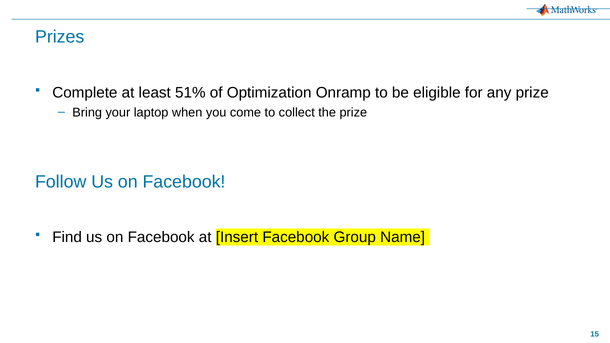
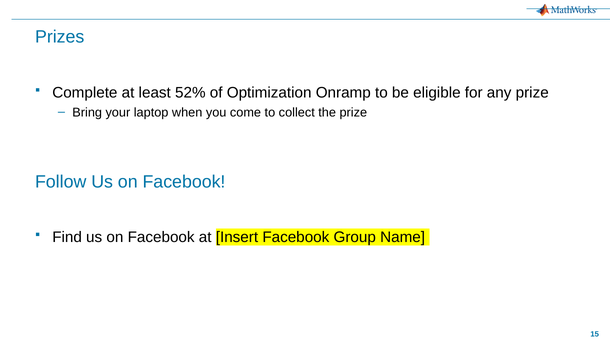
51%: 51% -> 52% (190, 93)
